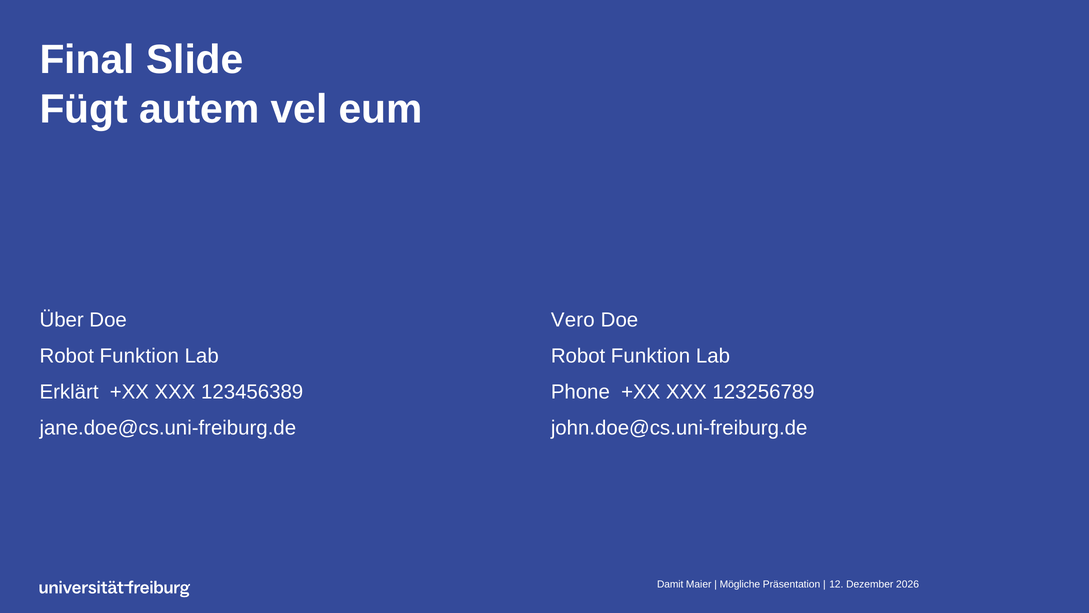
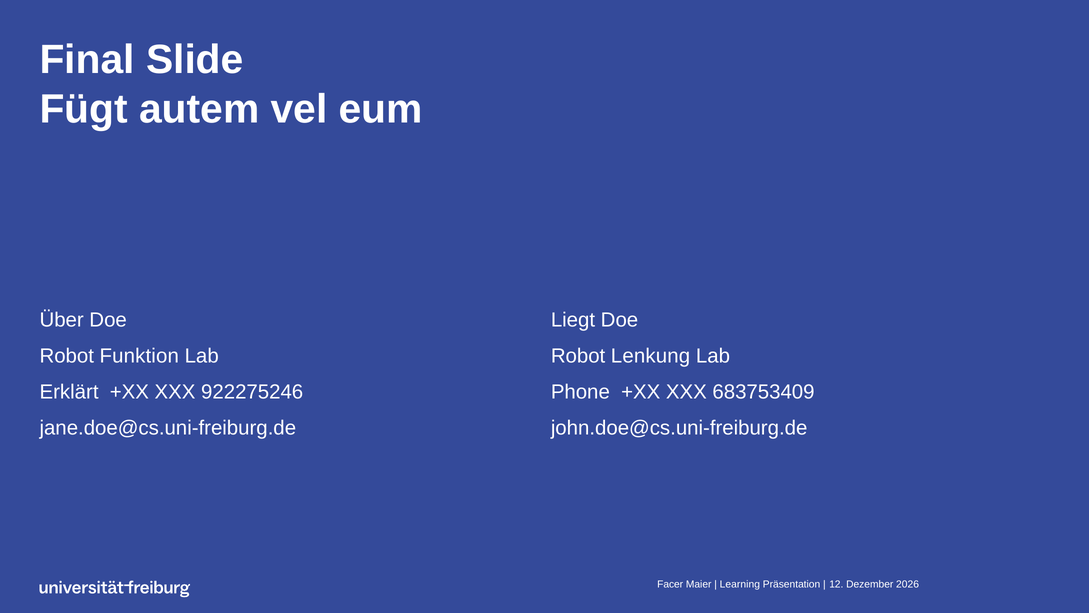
Vero: Vero -> Liegt (573, 320)
Funktion: Funktion -> Lenkung (651, 356)
123456389: 123456389 -> 922275246 (252, 392)
123256789: 123256789 -> 683753409 (764, 392)
Damit: Damit -> Facer (670, 584)
Mögliche: Mögliche -> Learning (740, 584)
